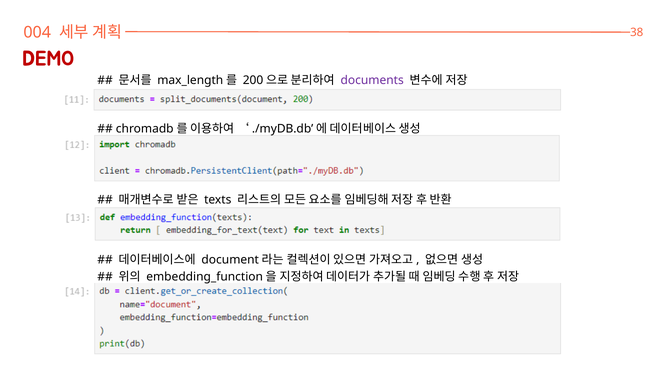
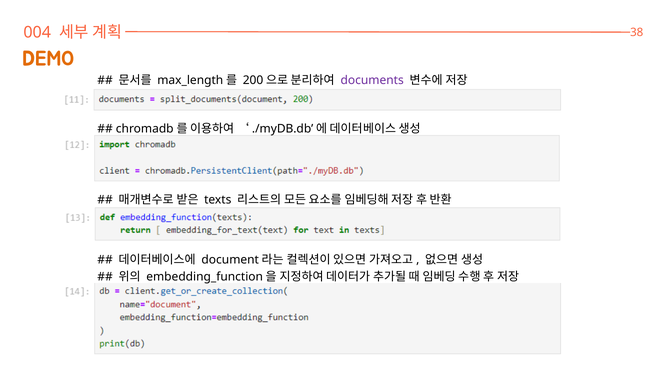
DEMO colour: red -> orange (48, 59)
